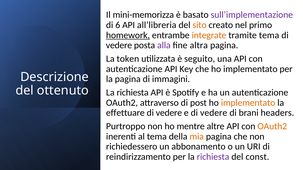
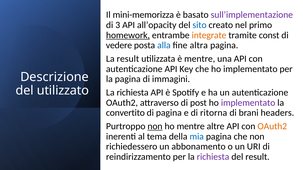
6: 6 -> 3 (118, 25)
all’libreria: all’libreria -> all’opacity (157, 25)
sito colour: orange -> blue (200, 25)
tramite tema: tema -> const (269, 35)
alla colour: purple -> blue (164, 45)
La token: token -> result (128, 59)
è seguito: seguito -> mentre (200, 59)
ottenuto: ottenuto -> utilizzato (63, 91)
implementato colour: orange -> purple (248, 103)
effettuare: effettuare -> convertito (125, 113)
vedere: vedere -> pagina (169, 113)
e di vedere: vedere -> ritorna (214, 113)
non underline: none -> present (155, 127)
mia colour: orange -> blue (197, 137)
del const: const -> result (257, 157)
